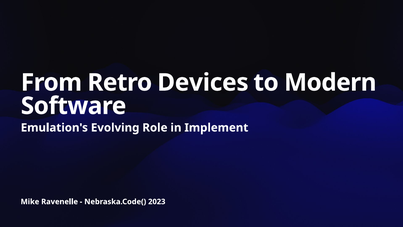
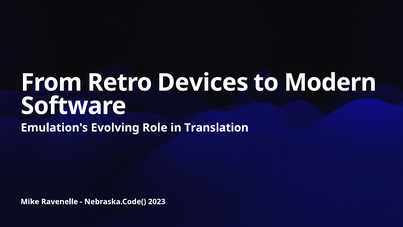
Implement: Implement -> Translation (216, 128)
